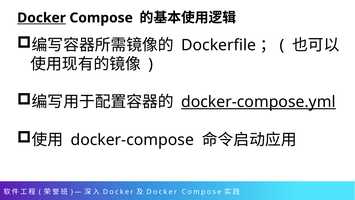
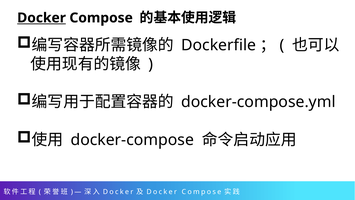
docker-compose.yml underline: present -> none (258, 102)
